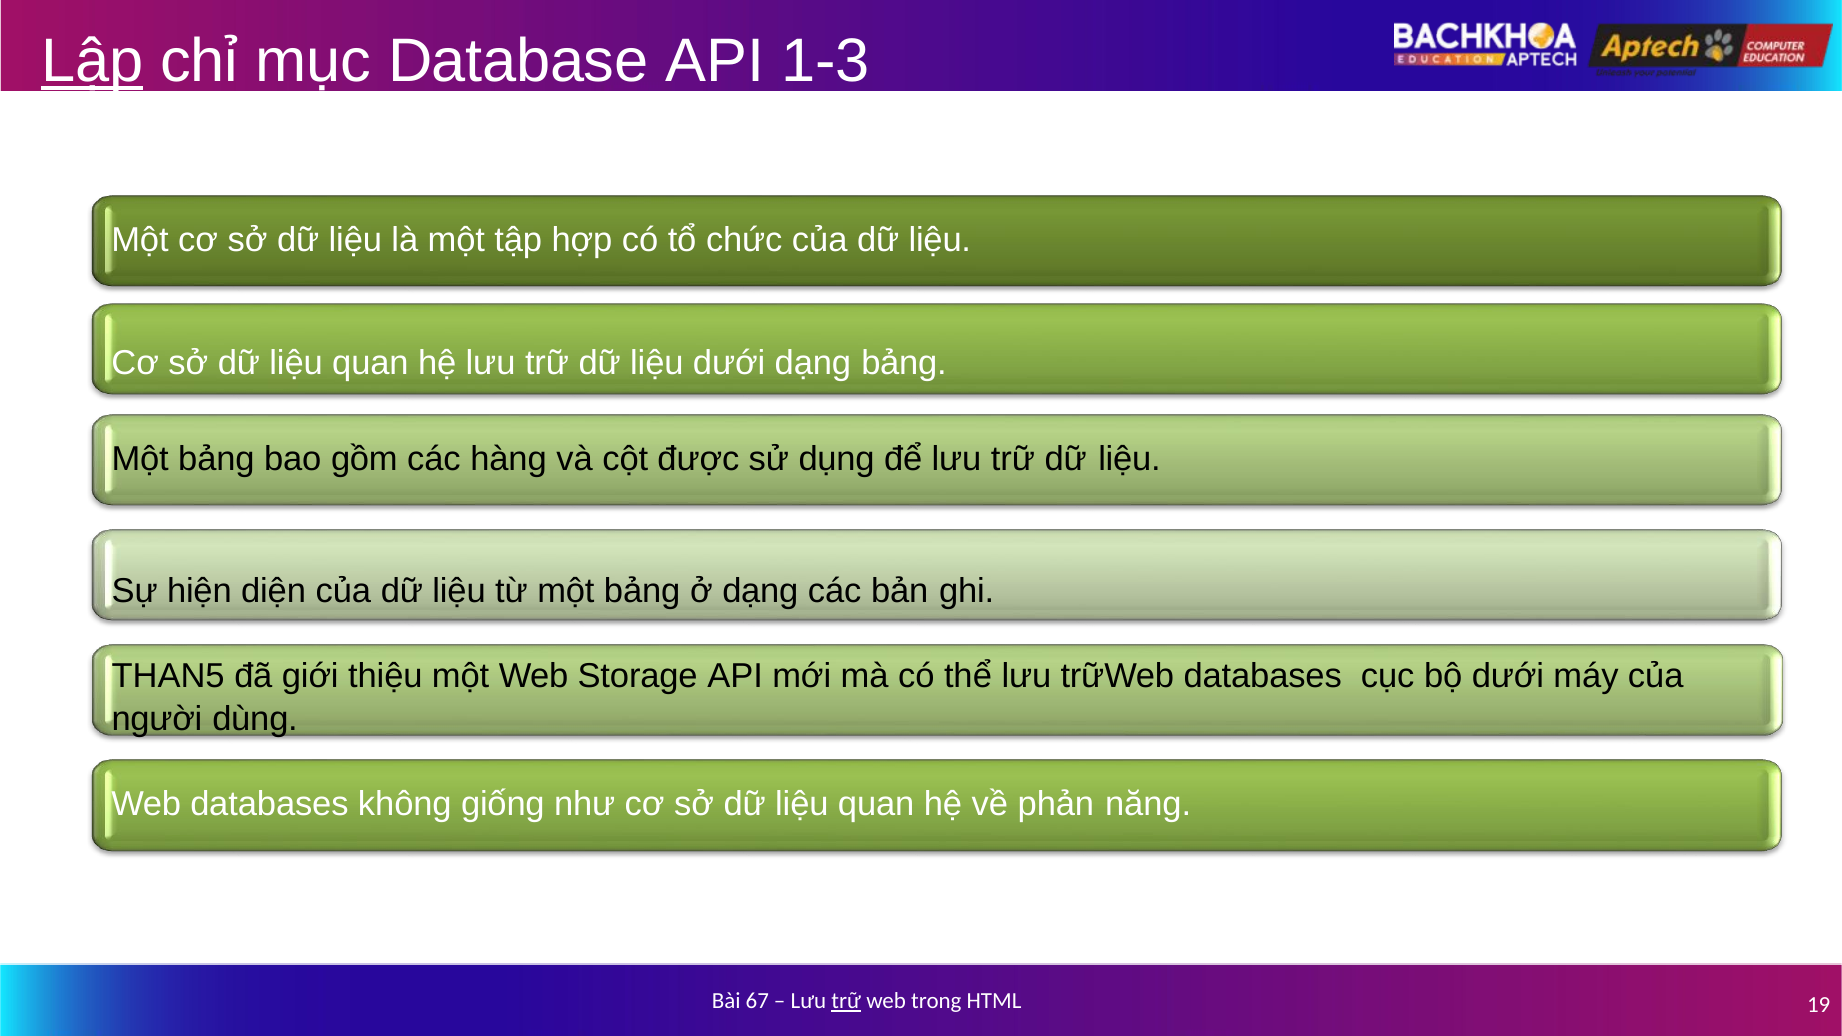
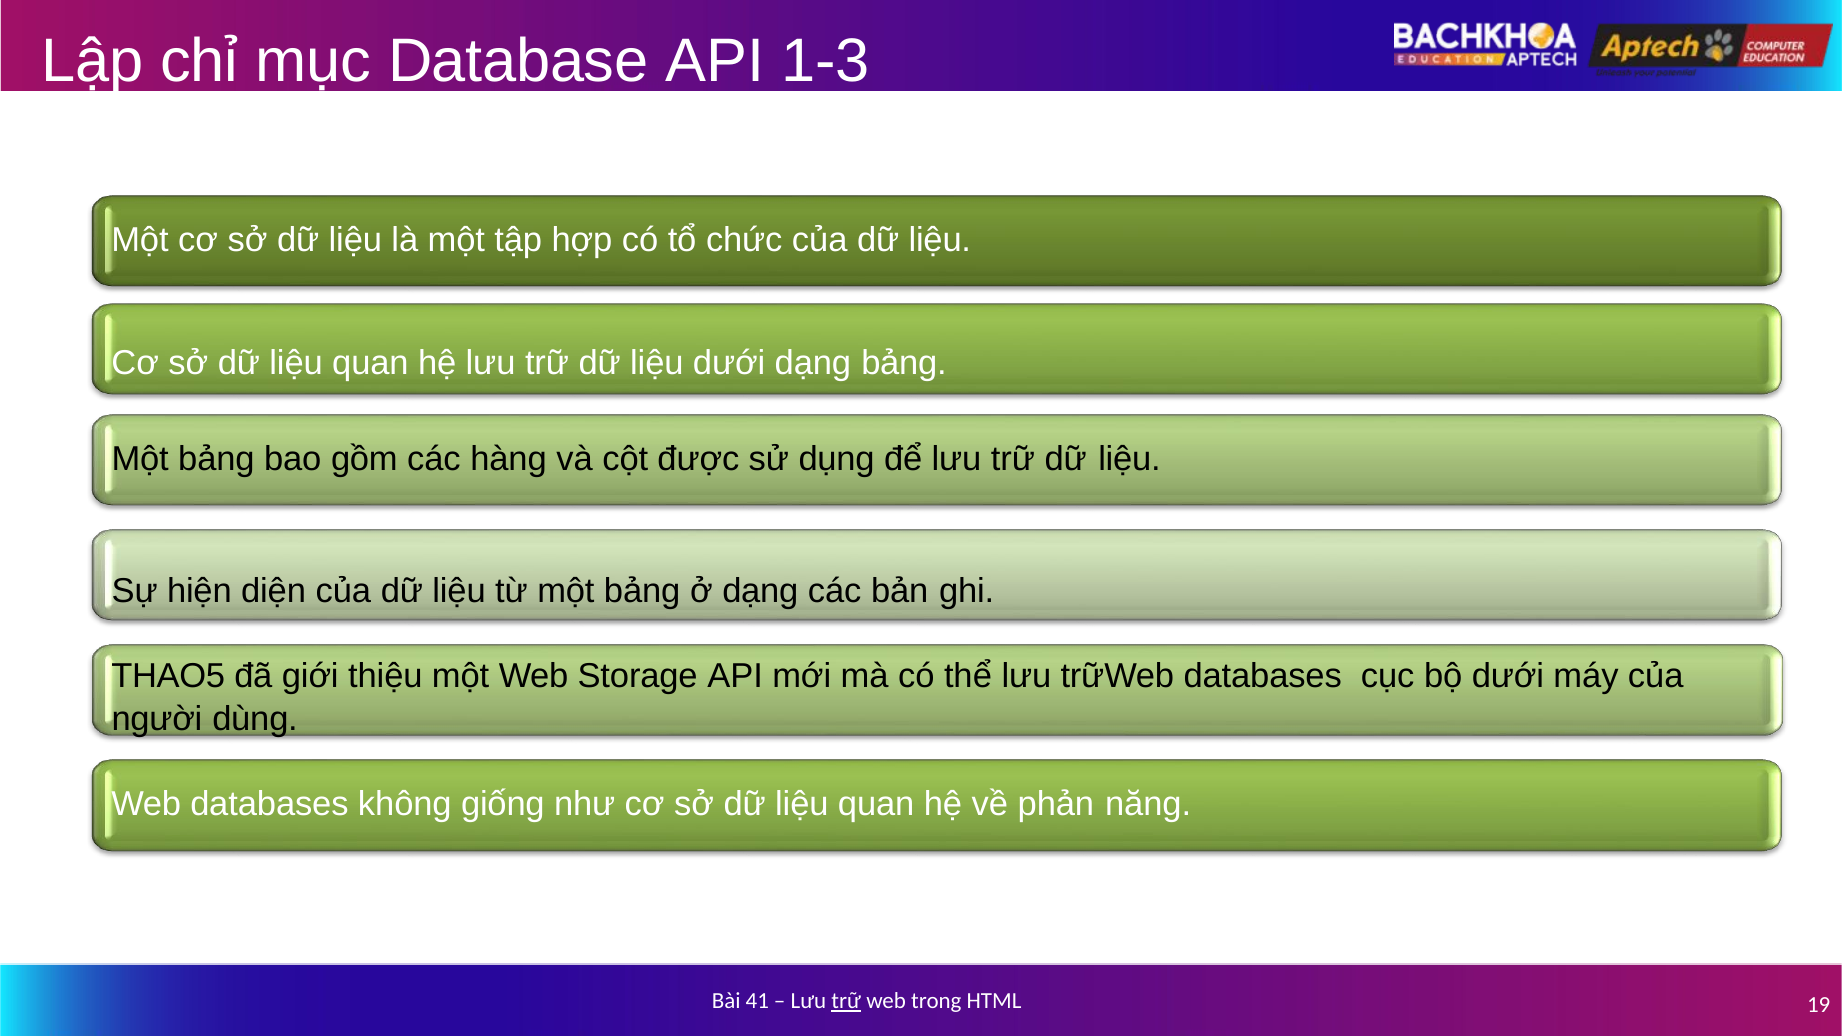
Lập underline: present -> none (92, 62)
THAN5: THAN5 -> THAO5 (168, 676)
67: 67 -> 41 (757, 1001)
